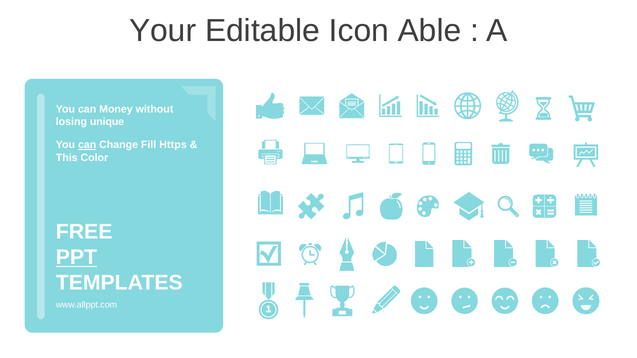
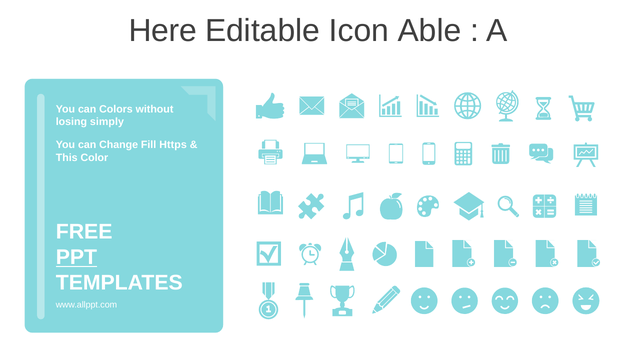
Your: Your -> Here (163, 31)
Money: Money -> Colors (116, 109)
unique: unique -> simply (107, 122)
can underline: present -> none (87, 145)
